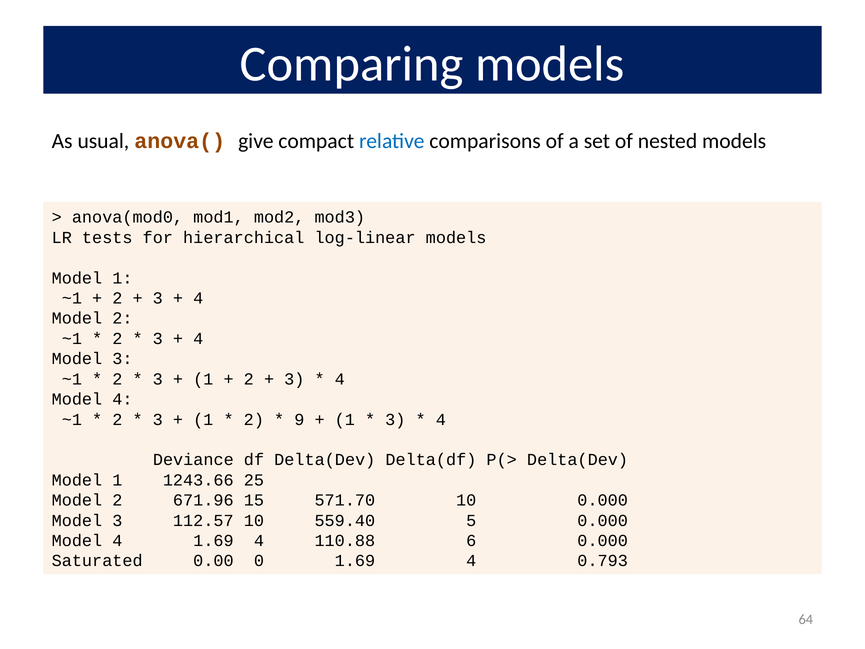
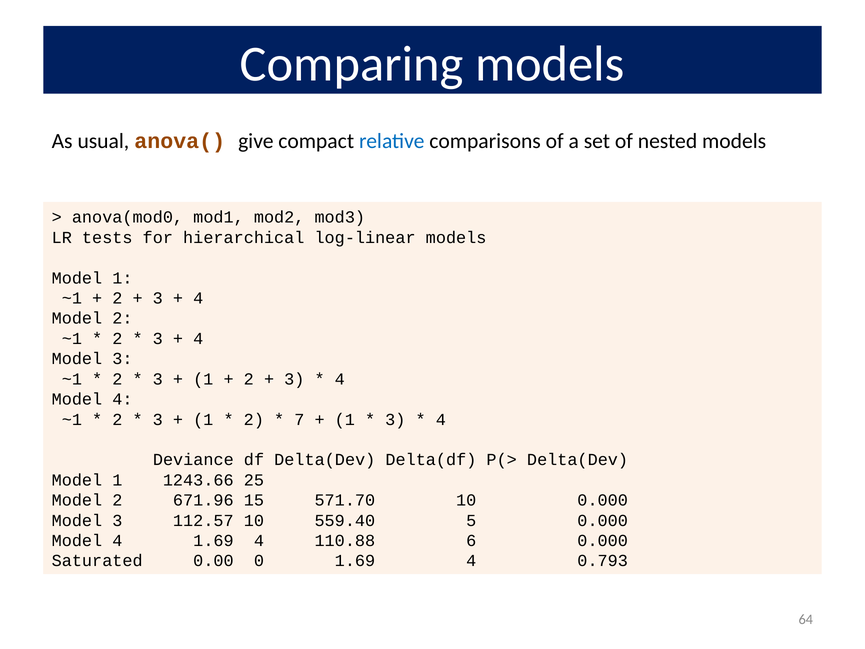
9: 9 -> 7 (299, 419)
